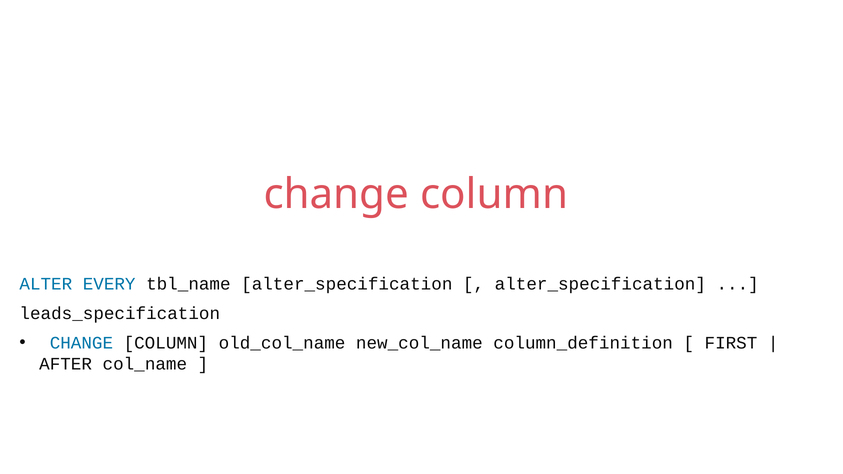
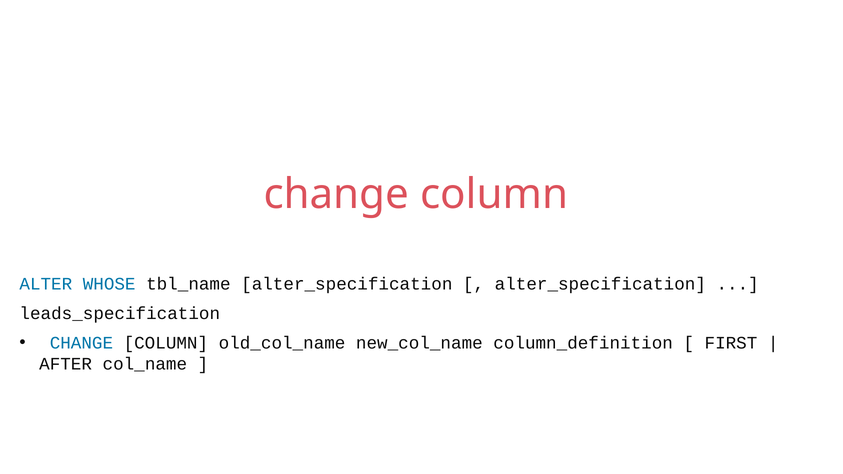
EVERY: EVERY -> WHOSE (109, 284)
